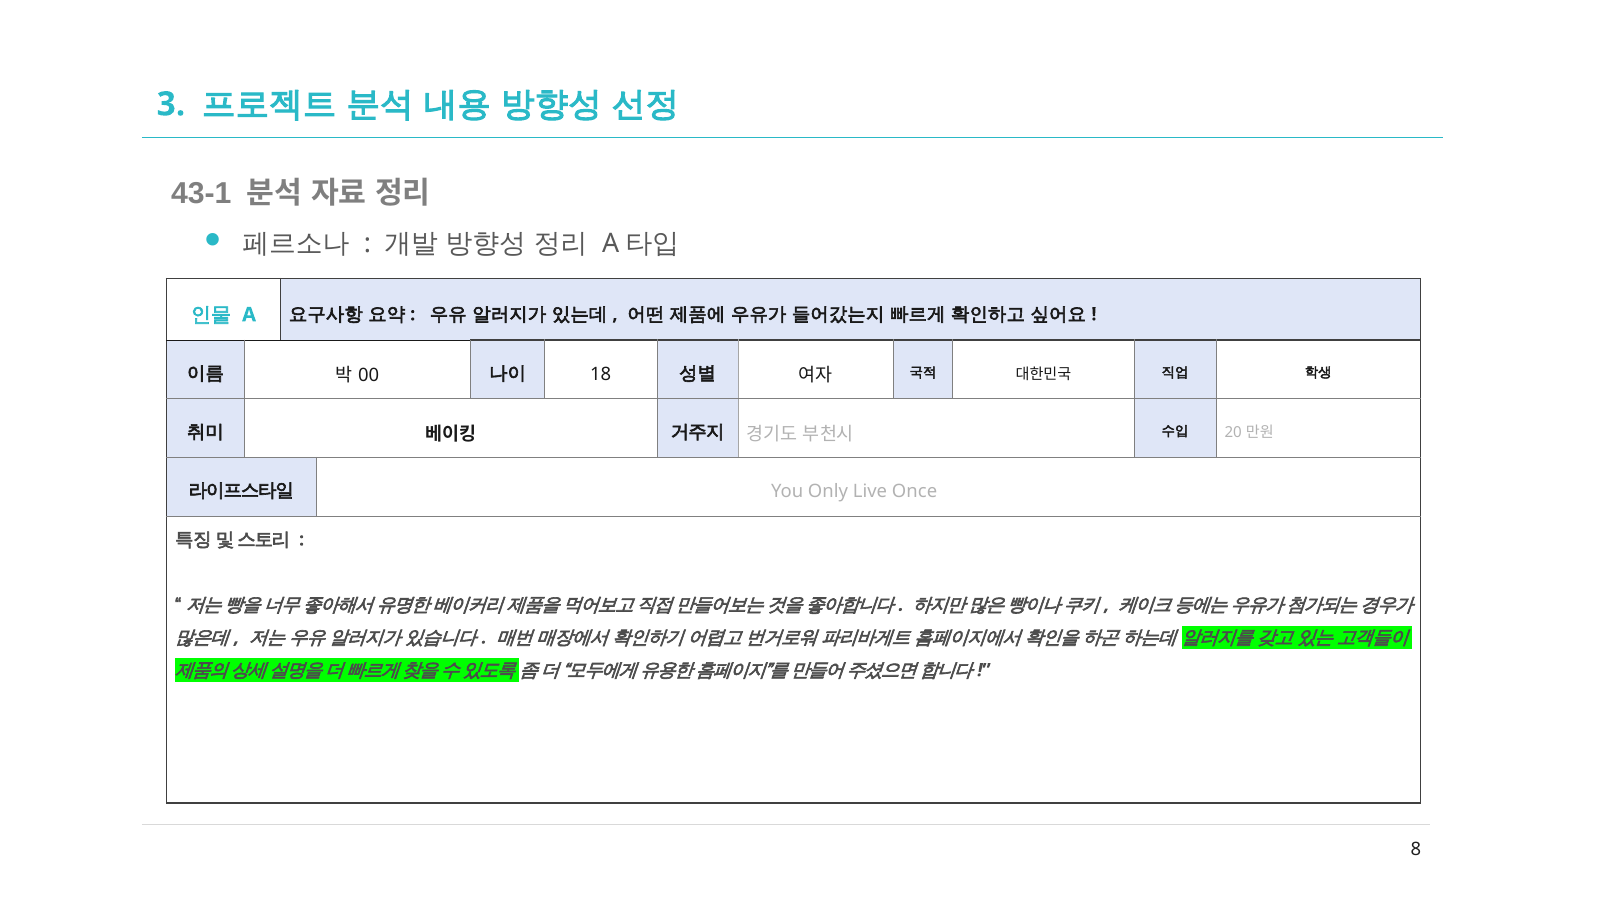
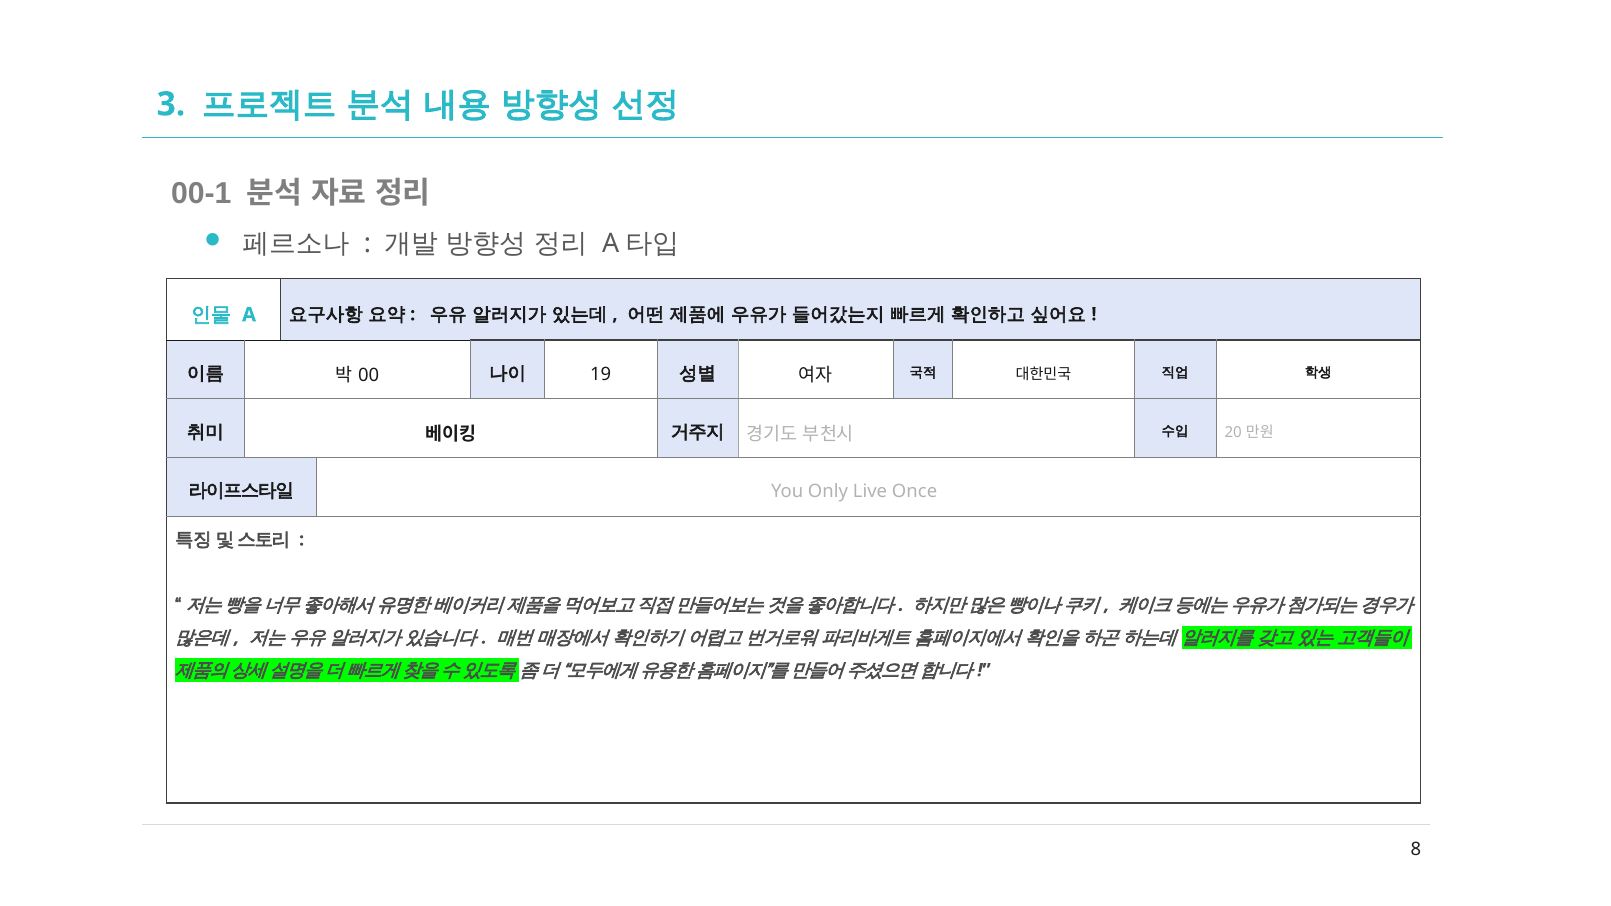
43-1: 43-1 -> 00-1 (201, 194)
18: 18 -> 19 (601, 374)
